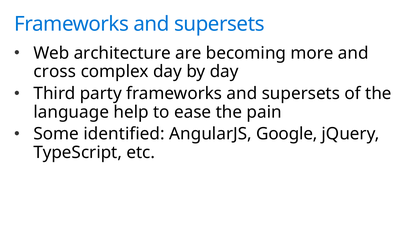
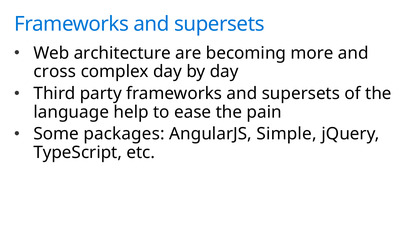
identified: identified -> packages (124, 134)
Google: Google -> Simple (287, 134)
